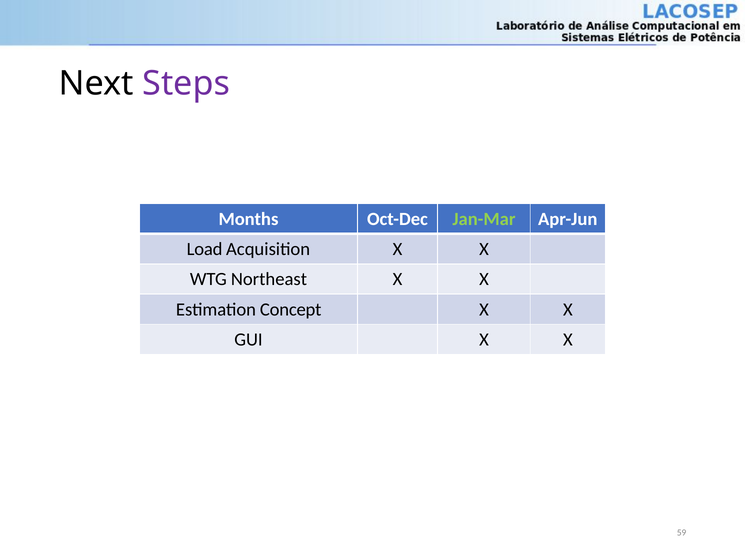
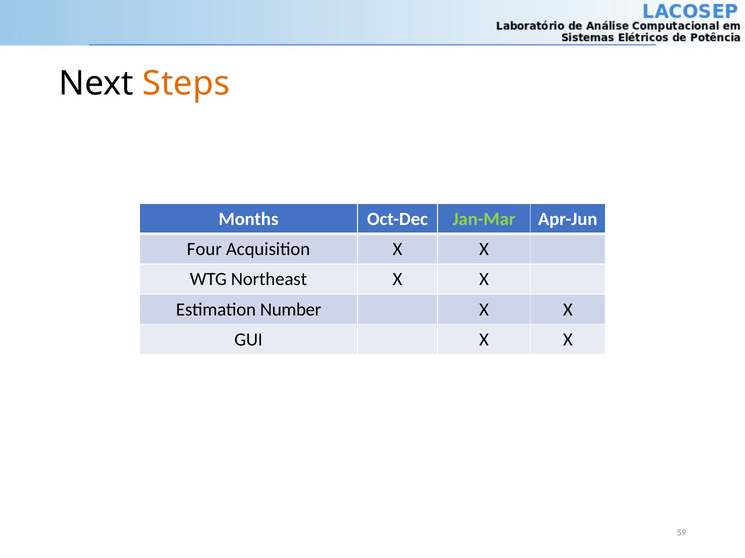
Steps colour: purple -> orange (186, 84)
Load: Load -> Four (204, 249)
Concept: Concept -> Number (291, 310)
